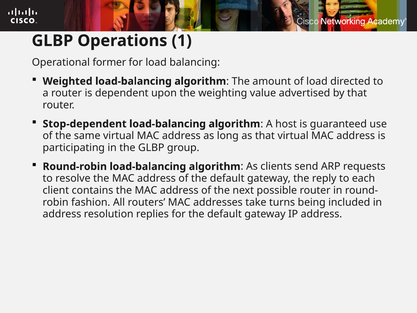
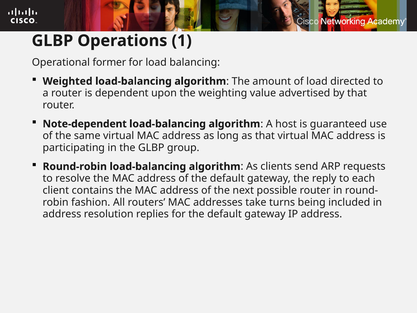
Stop-dependent: Stop-dependent -> Note-dependent (85, 124)
